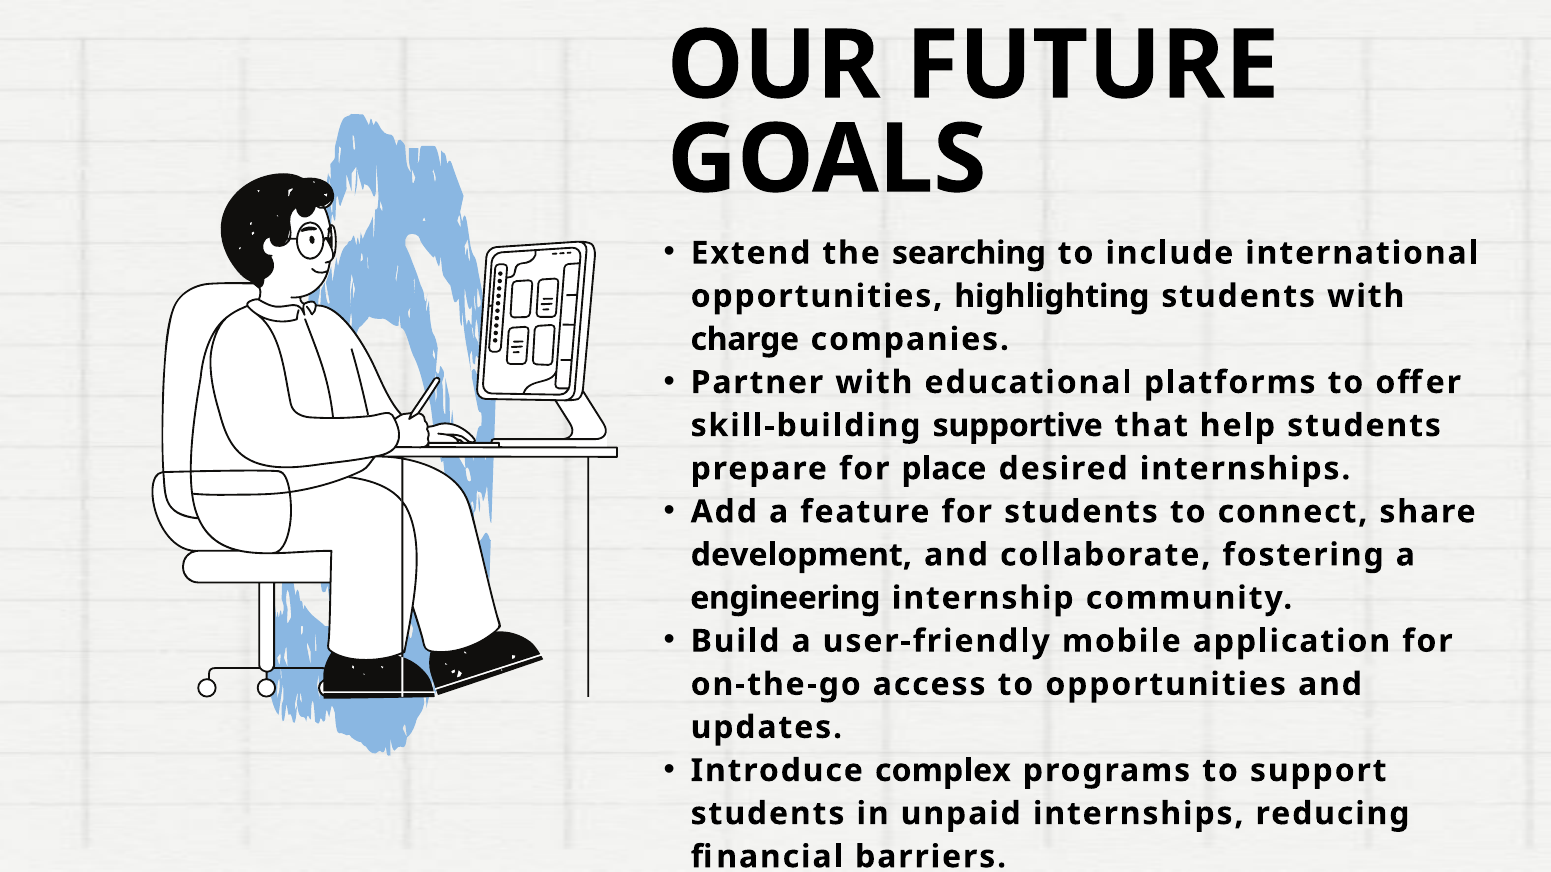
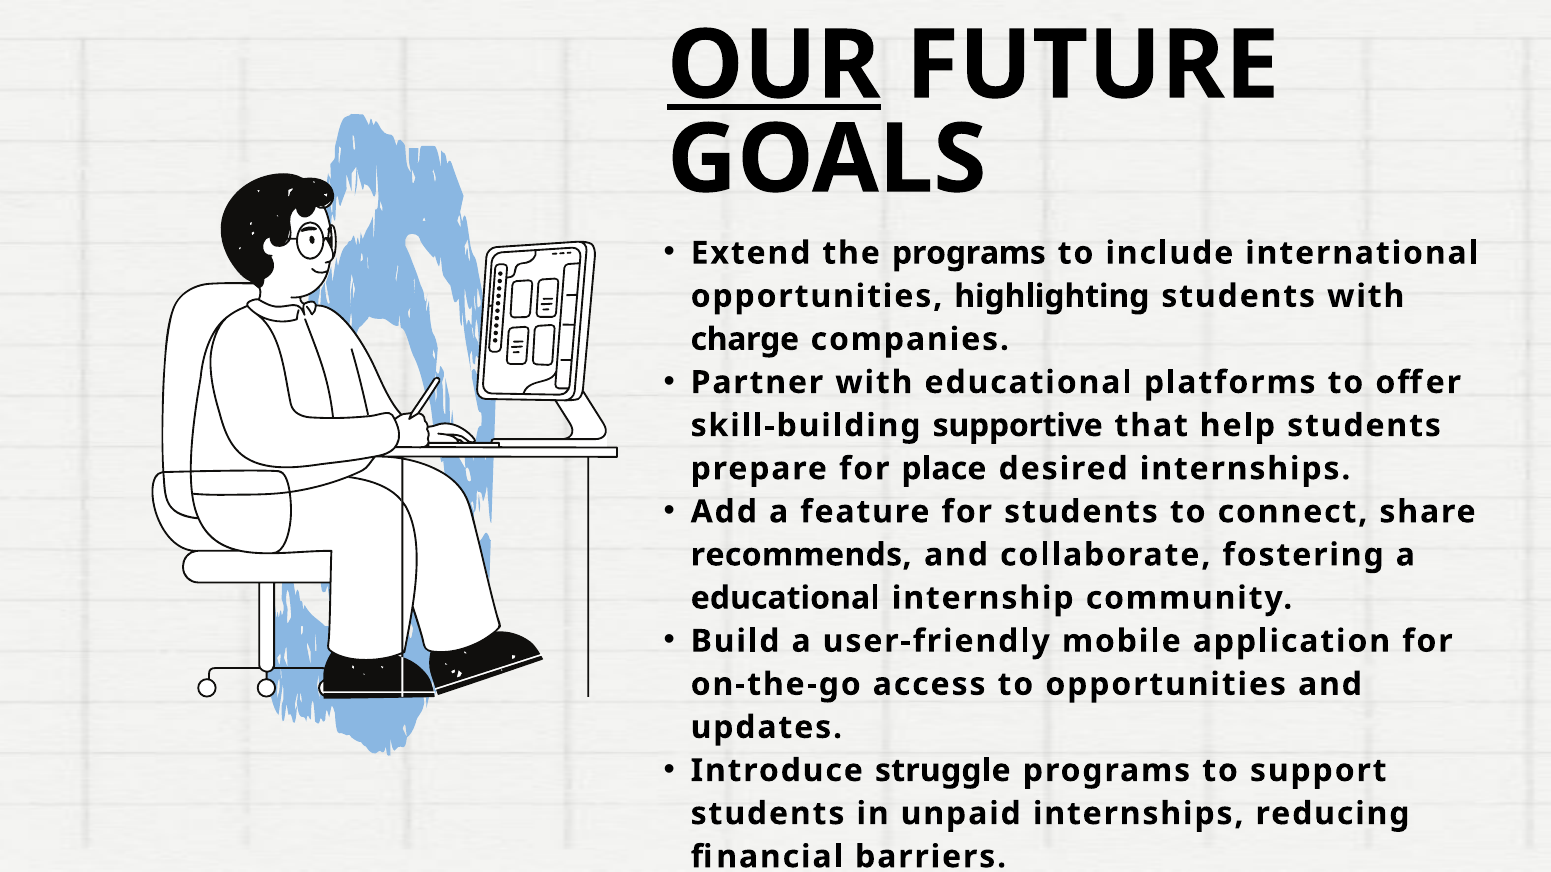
OUR underline: none -> present (774, 66)
the searching: searching -> programs (969, 253)
development: development -> recommends (801, 555)
engineering: engineering -> educational (785, 598)
complex: complex -> struggle (943, 771)
